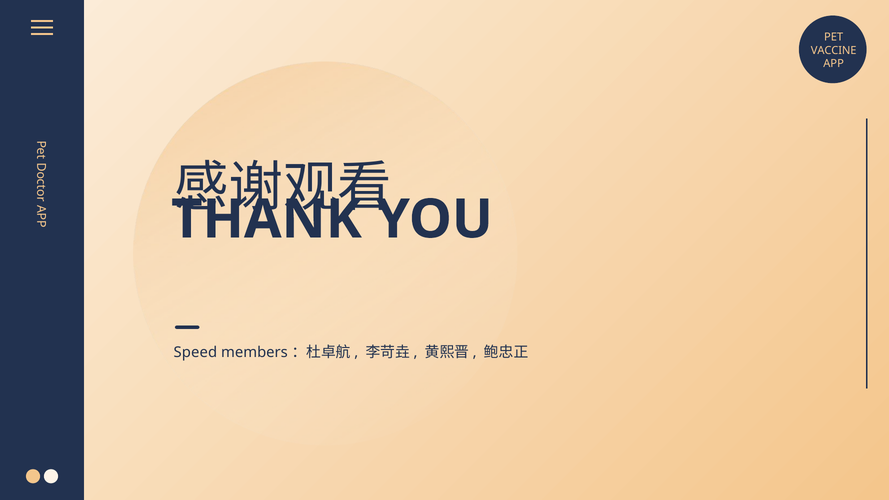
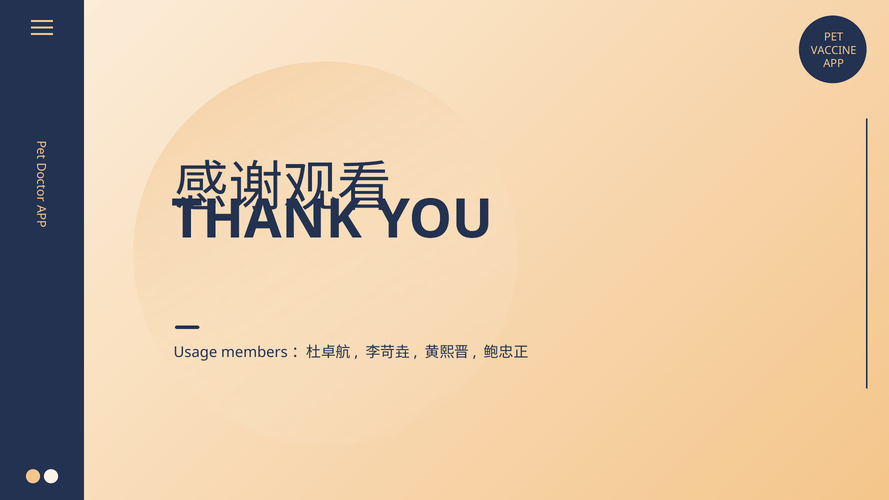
Speed: Speed -> Usage (195, 353)
